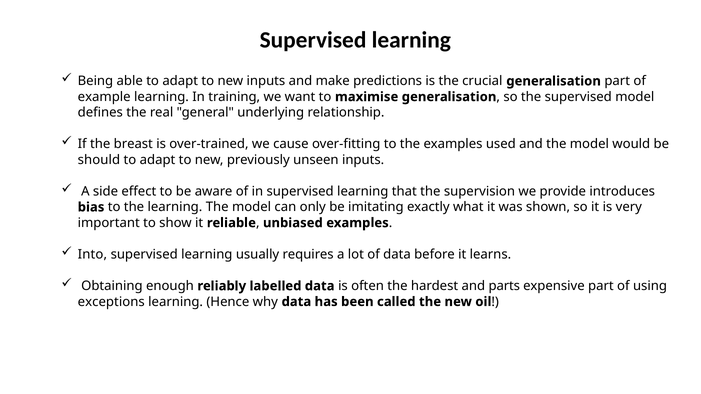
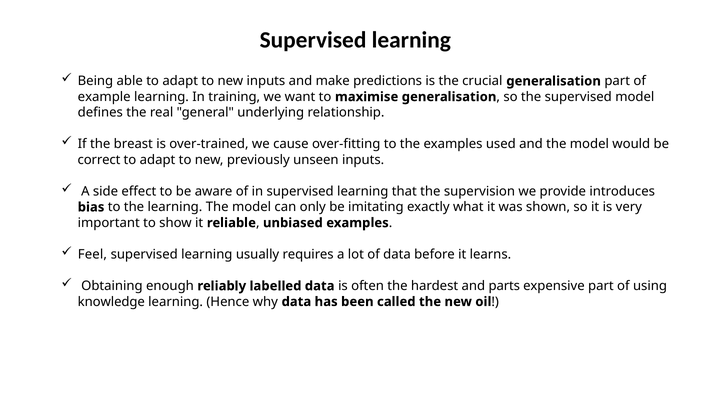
should: should -> correct (99, 160)
Into: Into -> Feel (92, 255)
exceptions: exceptions -> knowledge (111, 302)
